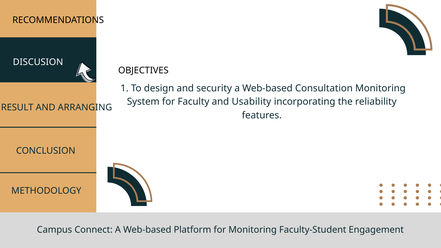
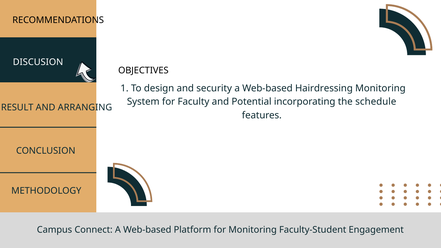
Consultation: Consultation -> Hairdressing (324, 88)
Usability: Usability -> Potential (252, 102)
reliability: reliability -> schedule (376, 102)
